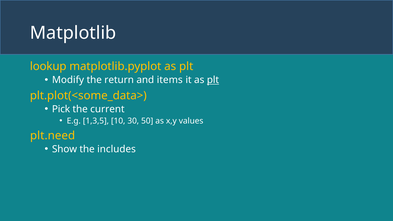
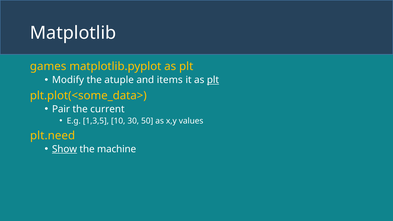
lookup: lookup -> games (48, 66)
return: return -> atuple (119, 80)
Pick: Pick -> Pair (61, 109)
Show underline: none -> present (65, 149)
includes: includes -> machine (117, 149)
